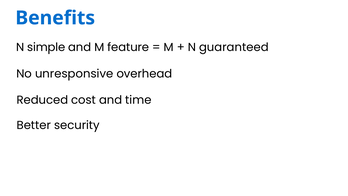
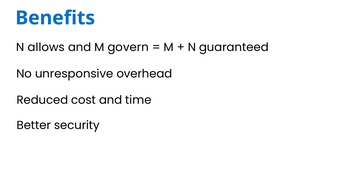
simple: simple -> allows (46, 47)
feature: feature -> govern (128, 47)
